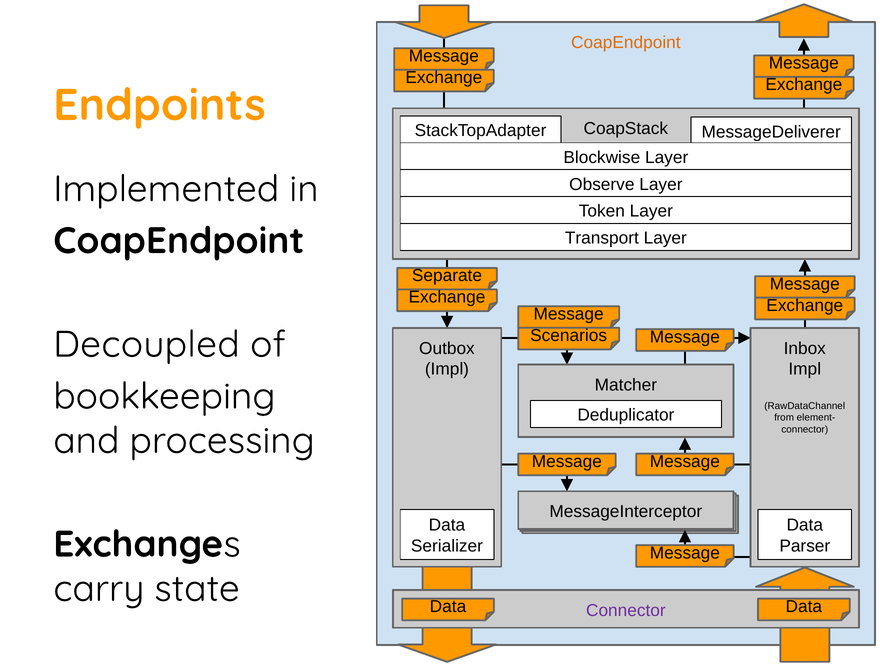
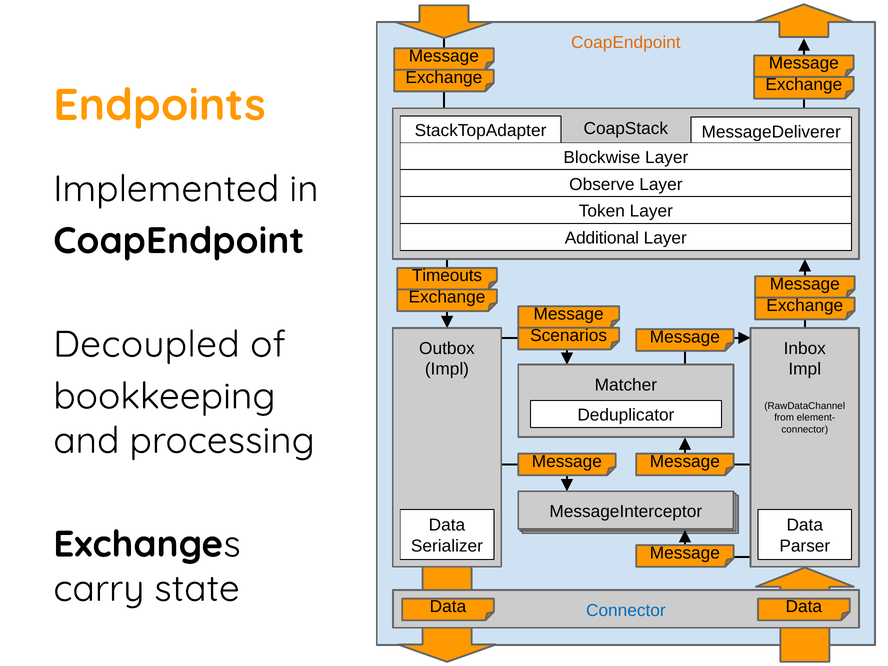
Transport: Transport -> Additional (602, 238)
Separate: Separate -> Timeouts (447, 276)
Connector colour: purple -> blue (626, 610)
